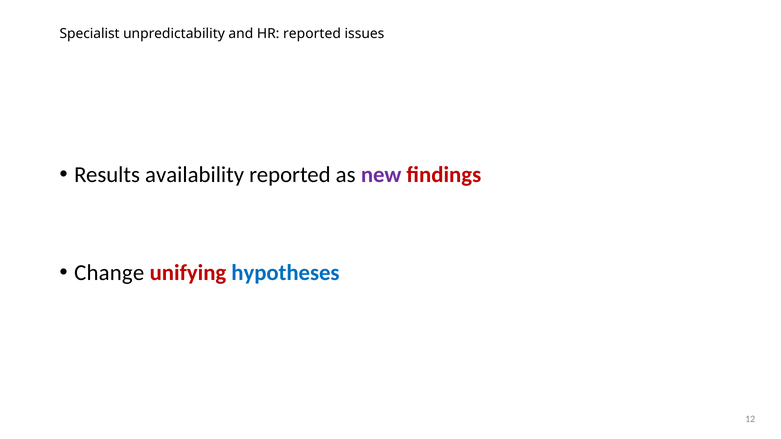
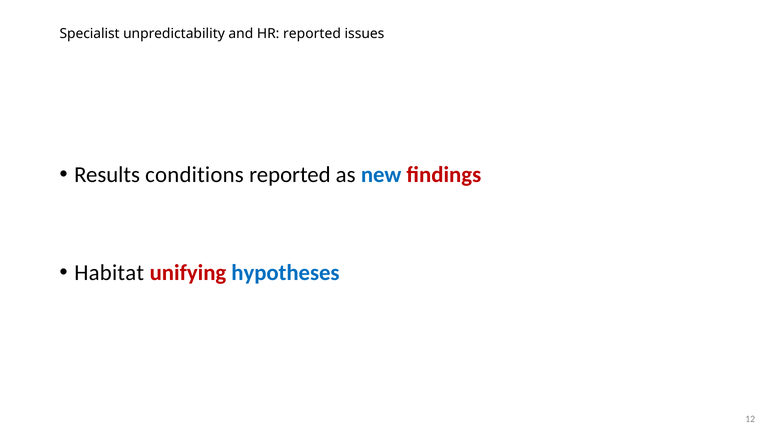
availability: availability -> conditions (195, 175)
new colour: purple -> blue (381, 175)
Change: Change -> Habitat (109, 273)
